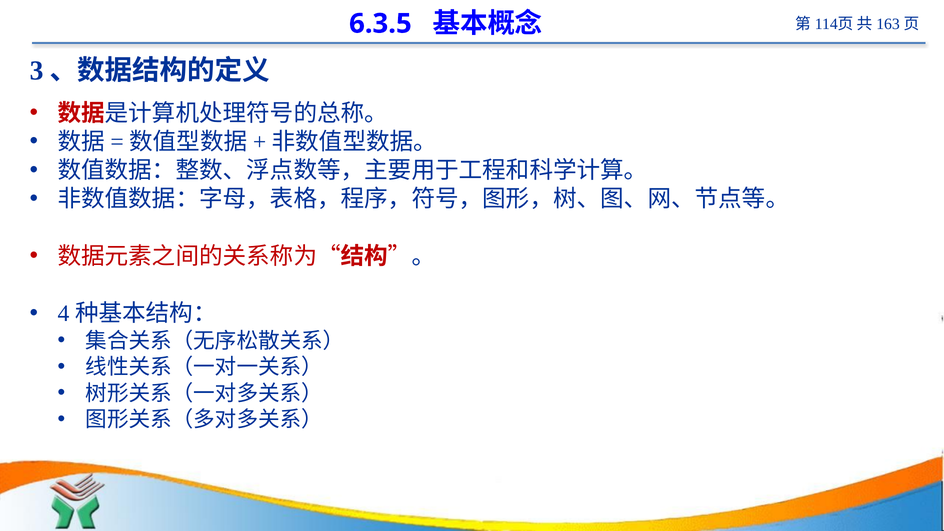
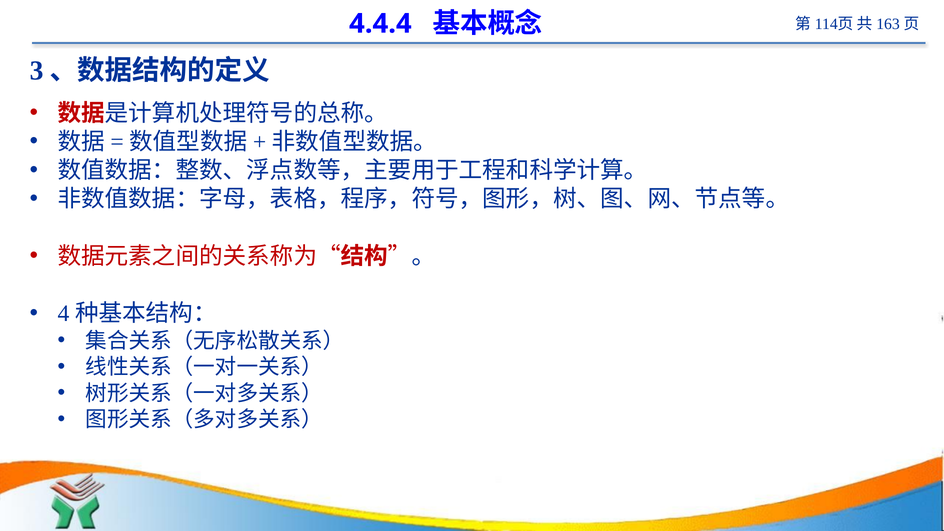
6.3.5: 6.3.5 -> 4.4.4 (380, 24)
